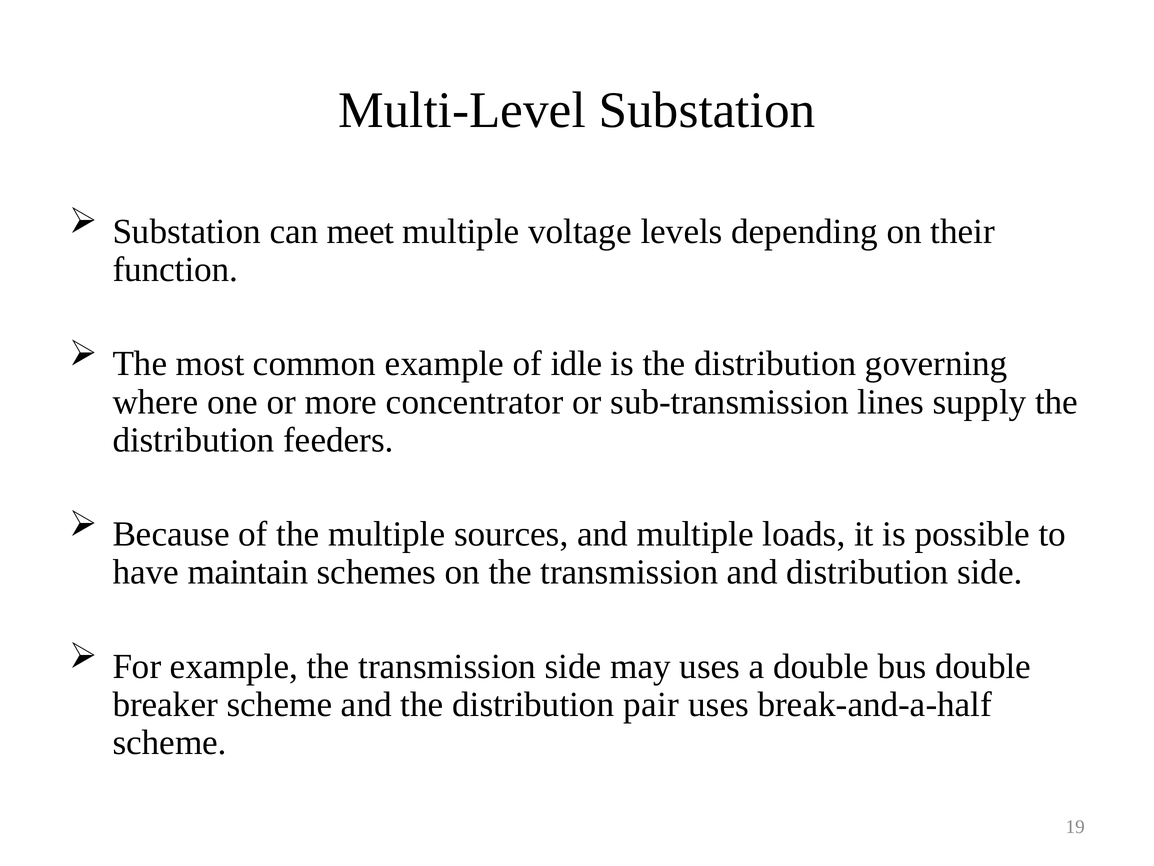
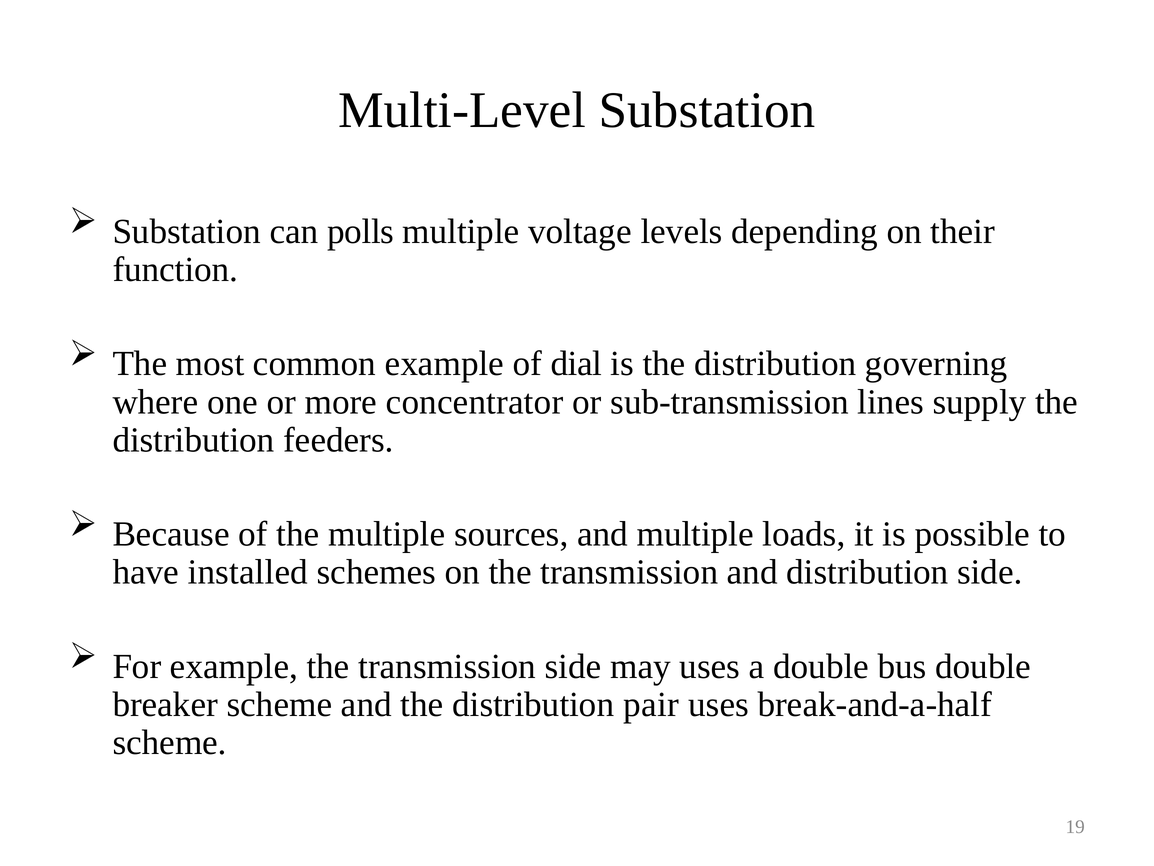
meet: meet -> polls (361, 231)
idle: idle -> dial (576, 364)
maintain: maintain -> installed (248, 572)
